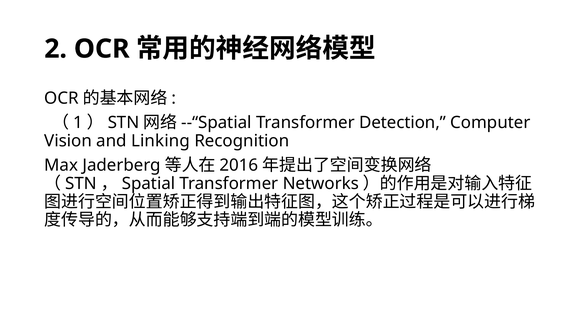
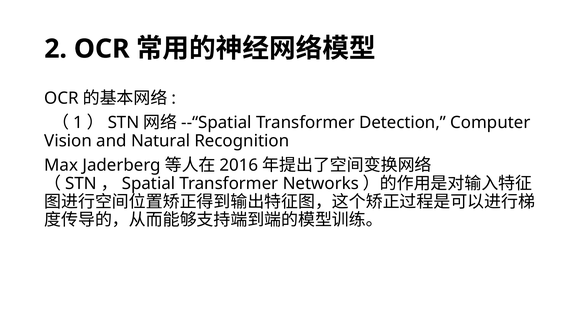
Linking: Linking -> Natural (161, 141)
